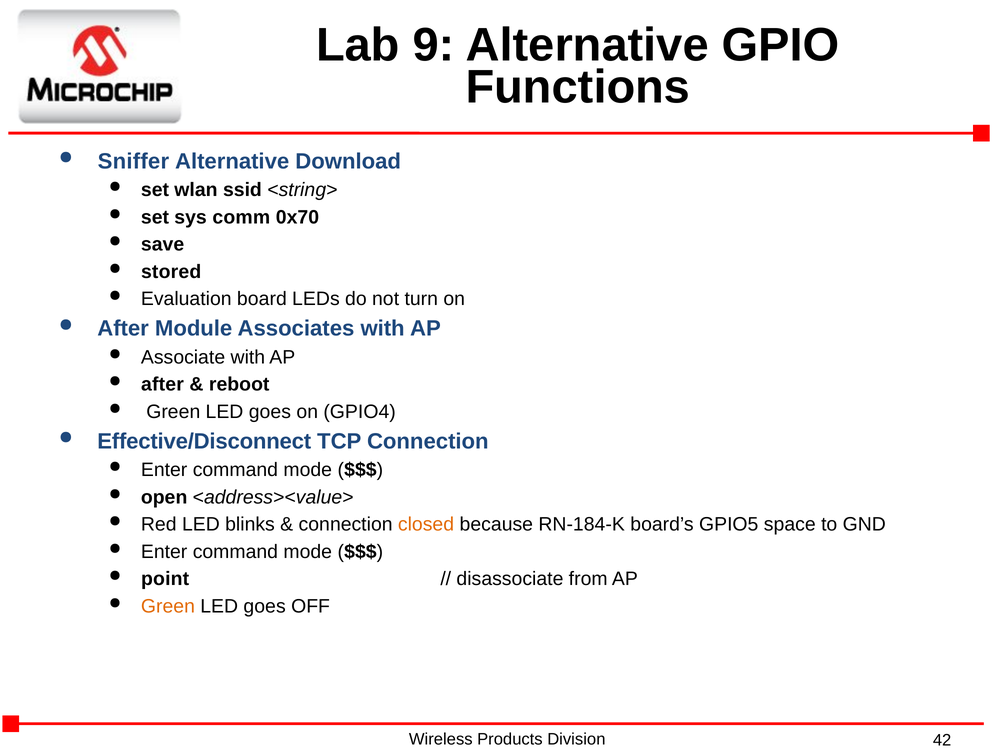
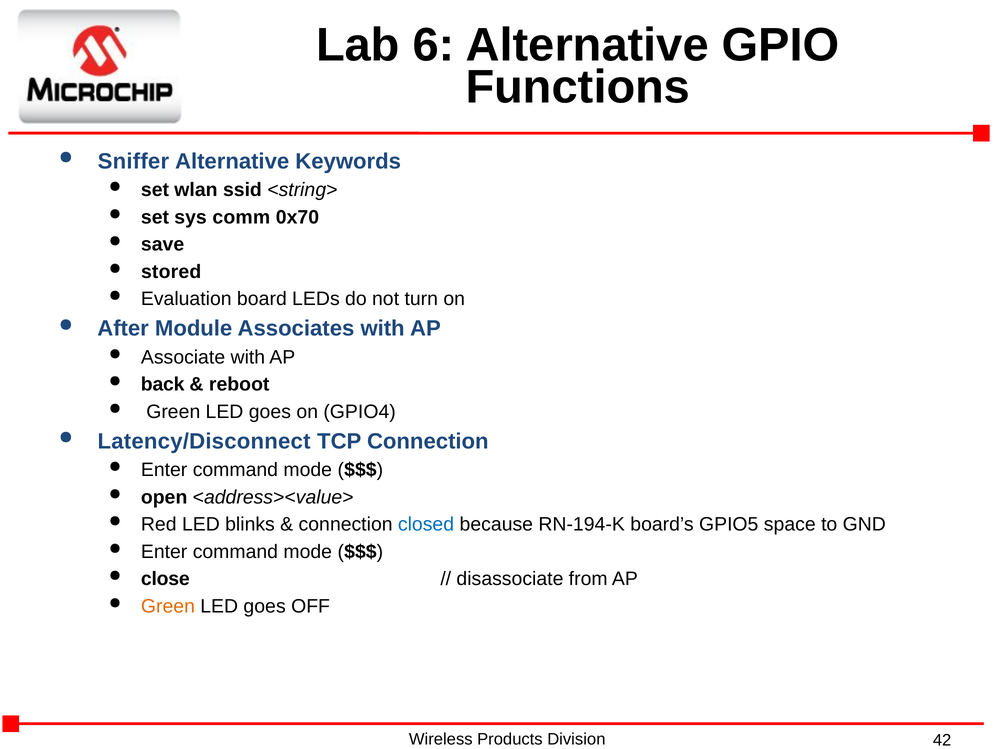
9: 9 -> 6 (434, 45)
Download: Download -> Keywords (348, 161)
after: after -> back (163, 384)
Effective/Disconnect: Effective/Disconnect -> Latency/Disconnect (204, 441)
closed colour: orange -> blue (426, 524)
RN-184-K: RN-184-K -> RN-194-K (582, 524)
point: point -> close (165, 579)
